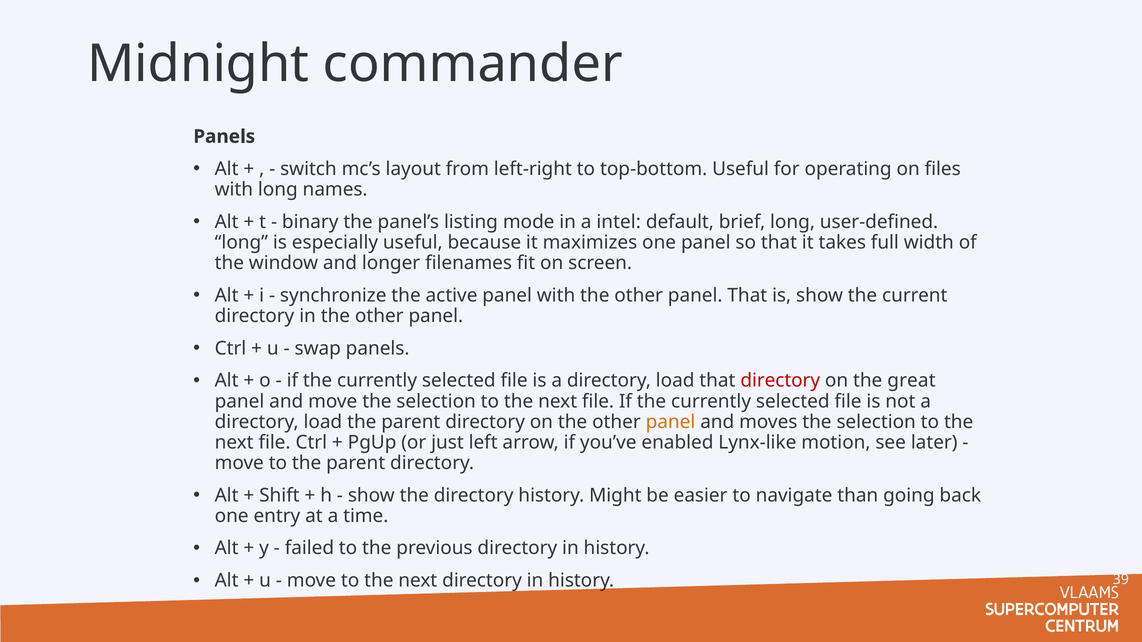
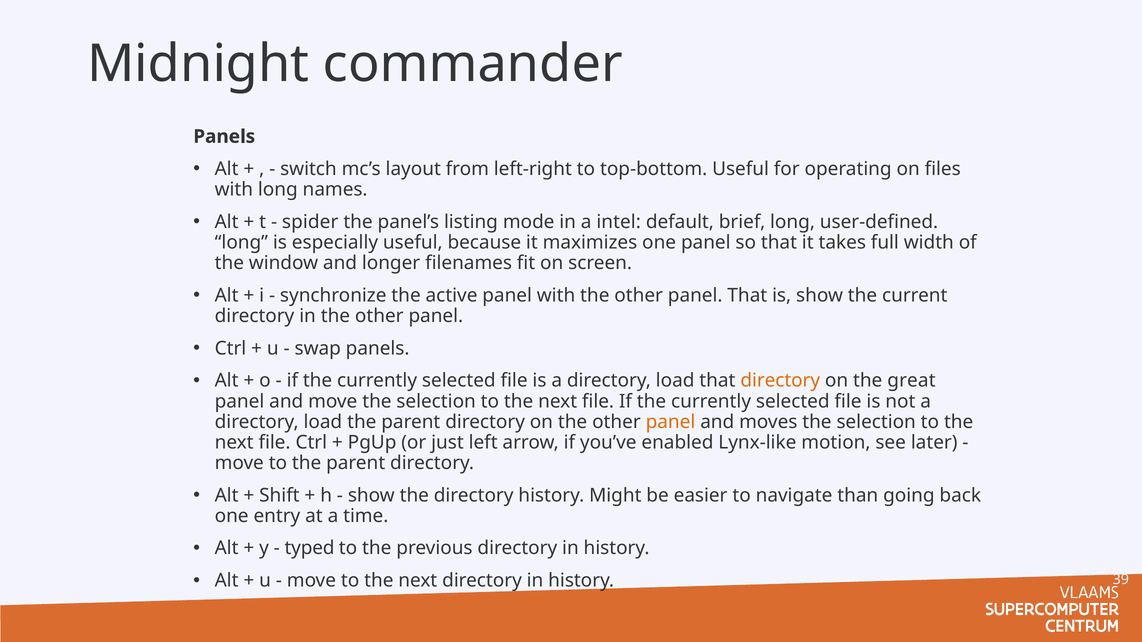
binary: binary -> spider (310, 222)
directory colour: red -> orange (780, 381)
failed: failed -> typed (310, 548)
